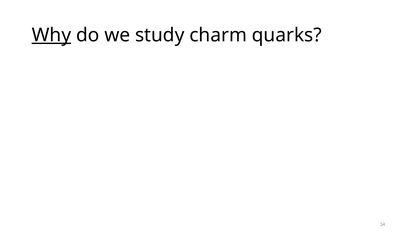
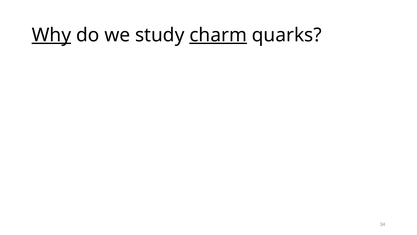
charm underline: none -> present (218, 35)
